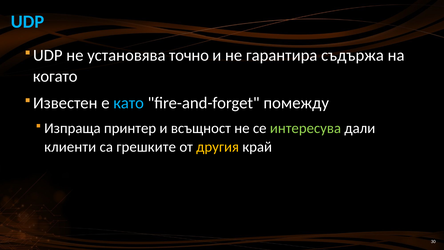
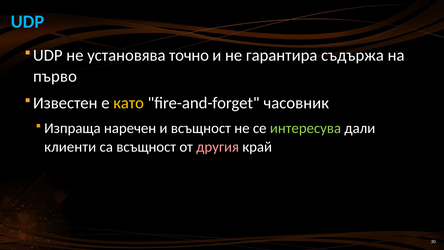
когато: когато -> първо (55, 76)
като colour: light blue -> yellow (129, 103)
помежду: помежду -> часовник (296, 103)
принтер: принтер -> наречен (130, 128)
са грешките: грешките -> всъщност (146, 147)
другия colour: yellow -> pink (218, 147)
